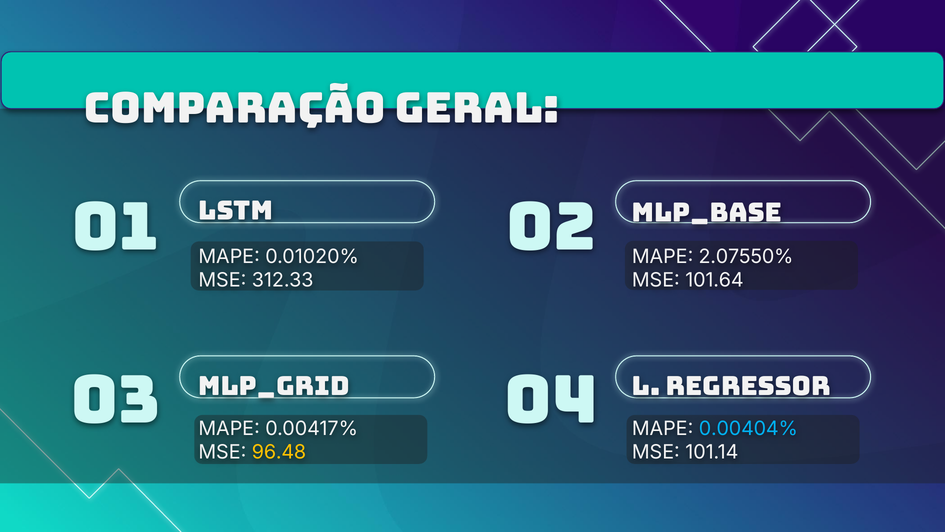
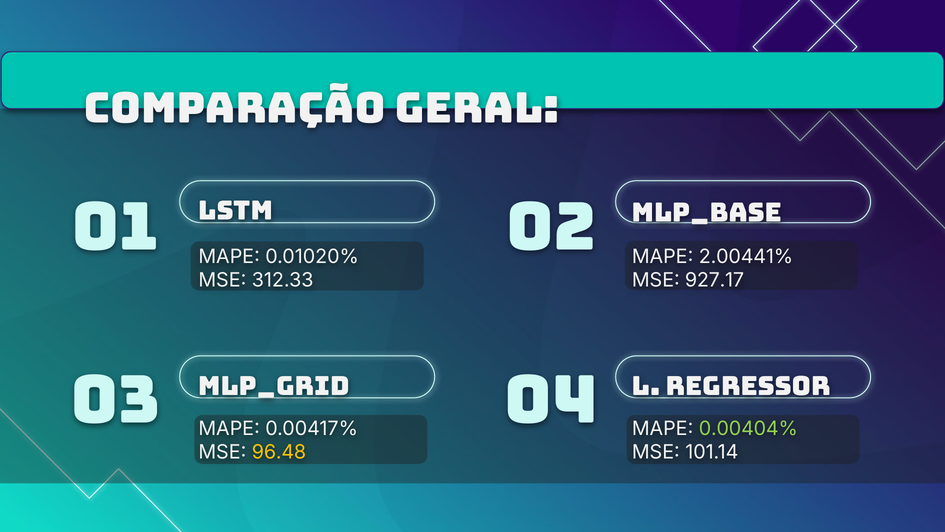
2.07550%: 2.07550% -> 2.00441% (746, 256)
101.64: 101.64 -> 927.17 (714, 280)
0.00404% colour: light blue -> light green (748, 429)
